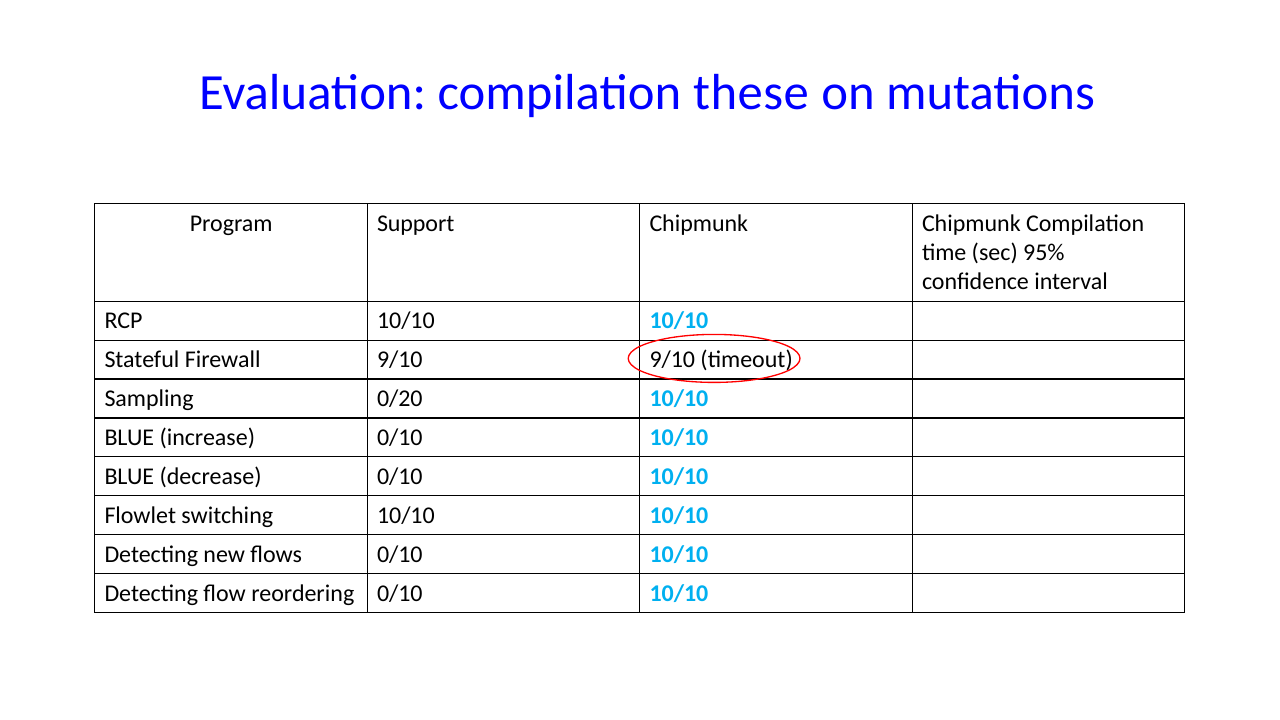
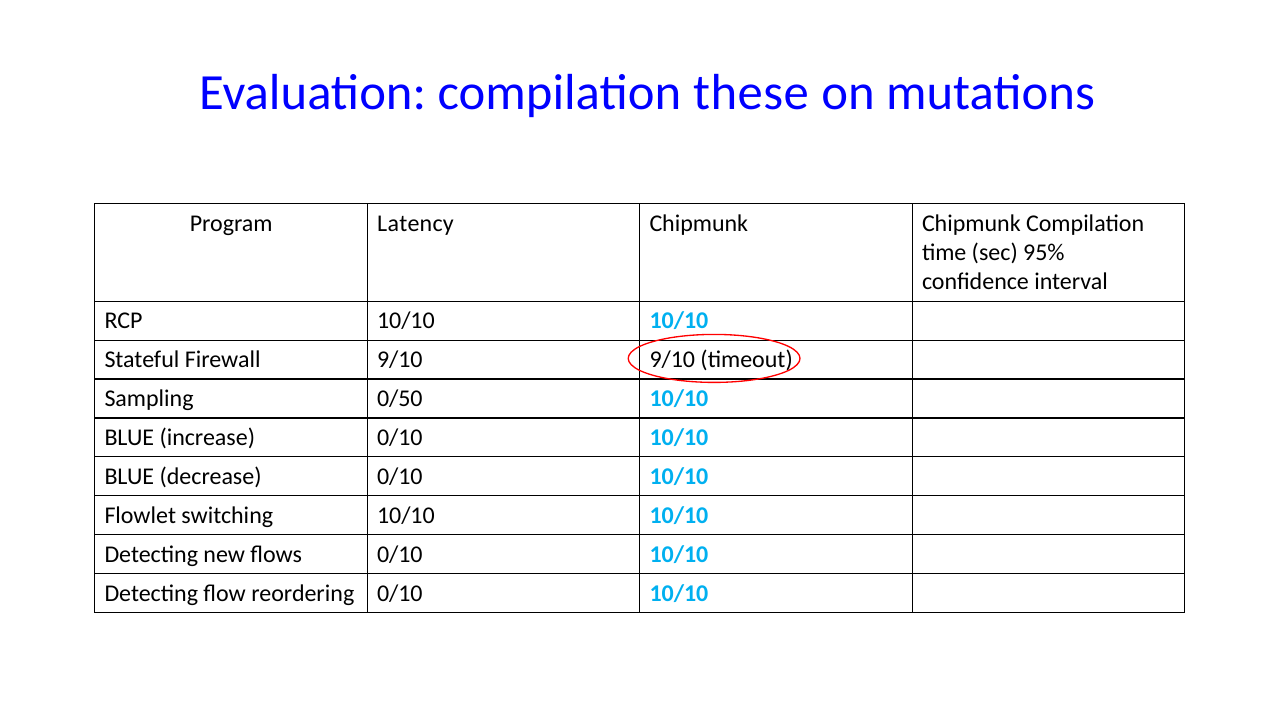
Support: Support -> Latency (415, 223)
0/20: 0/20 -> 0/50 (400, 399)
